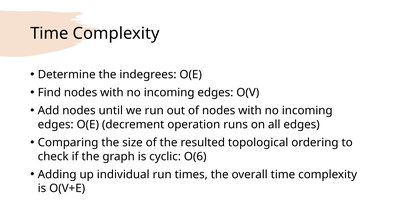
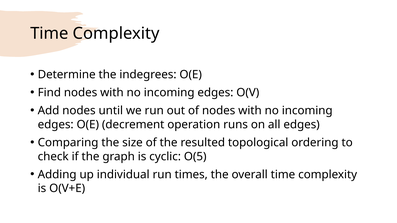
O(6: O(6 -> O(5 (195, 157)
